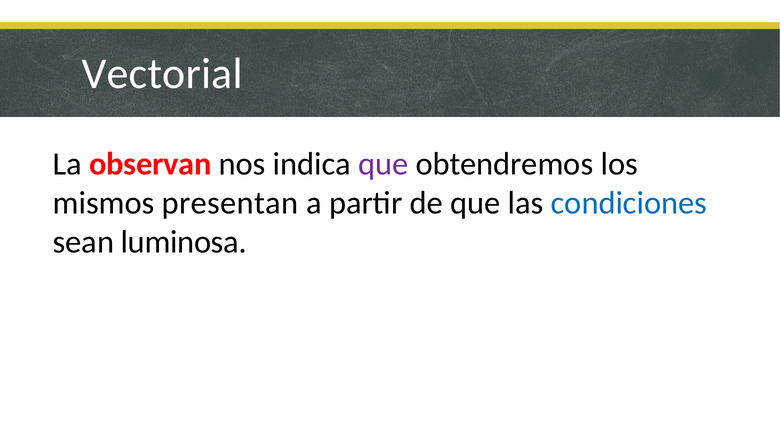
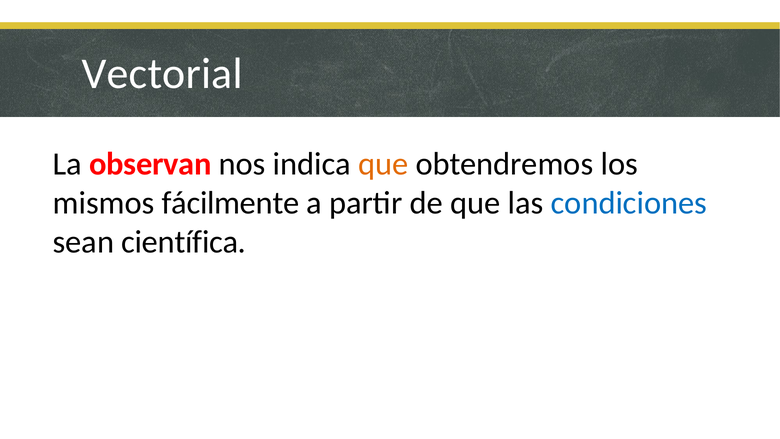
que colour: purple -> orange (383, 164)
presentan: presentan -> fácilmente (230, 203)
luminosa: luminosa -> científica (184, 242)
